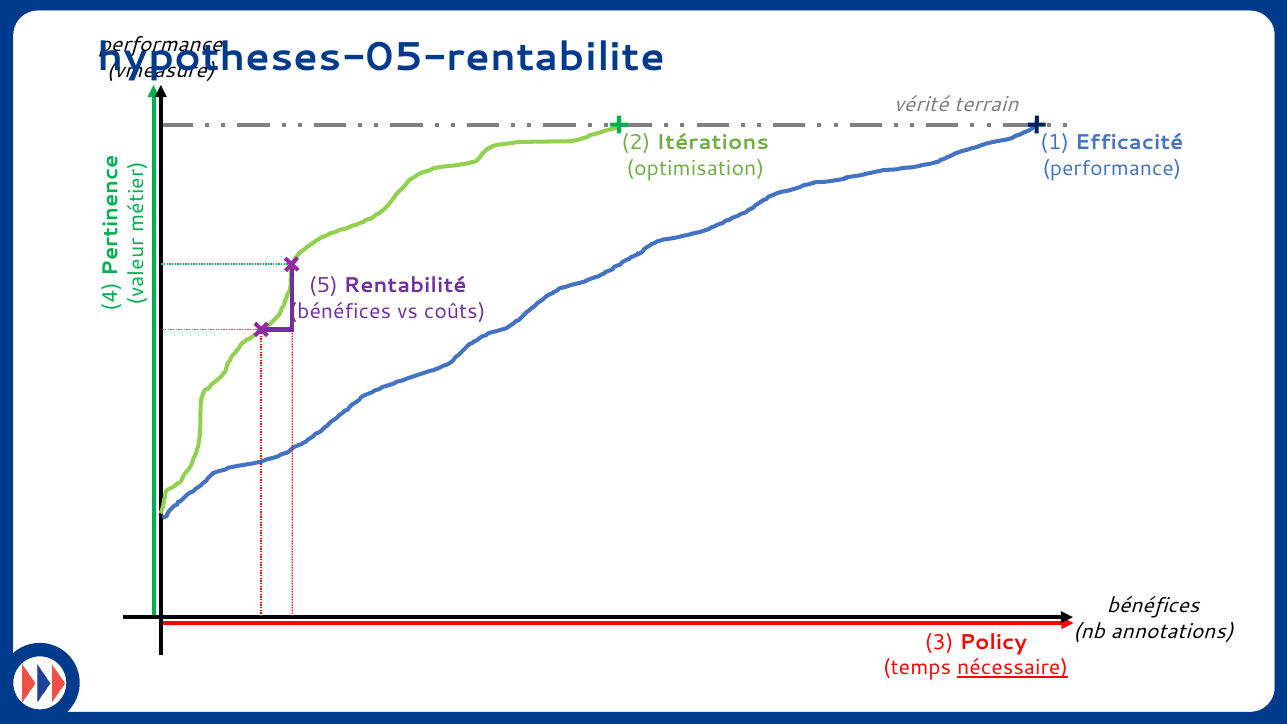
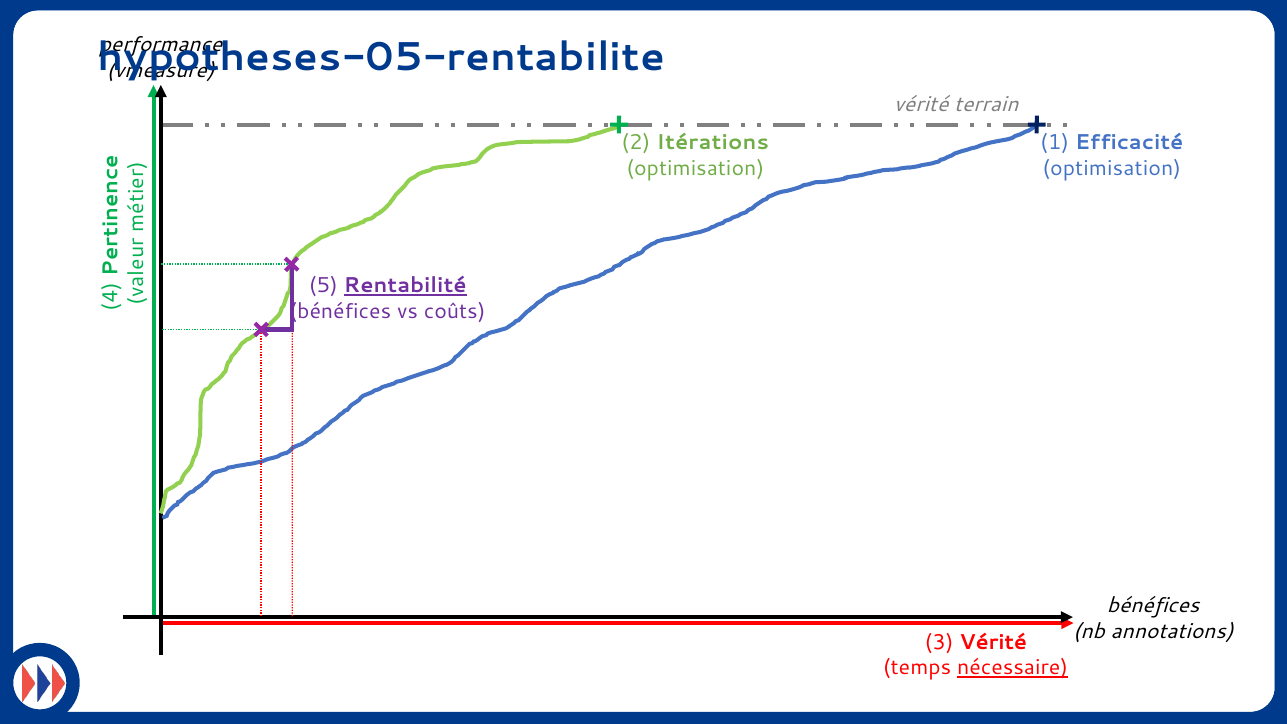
performance: performance -> optimisation (1112, 168)
Rentabilité underline: none -> present (405, 286)
3 Policy: Policy -> Vérité (993, 642)
